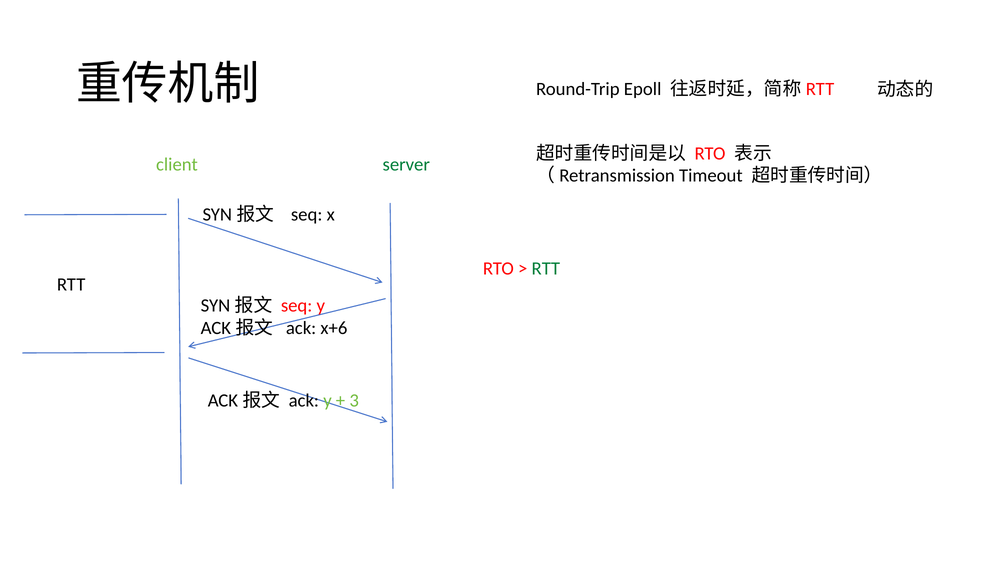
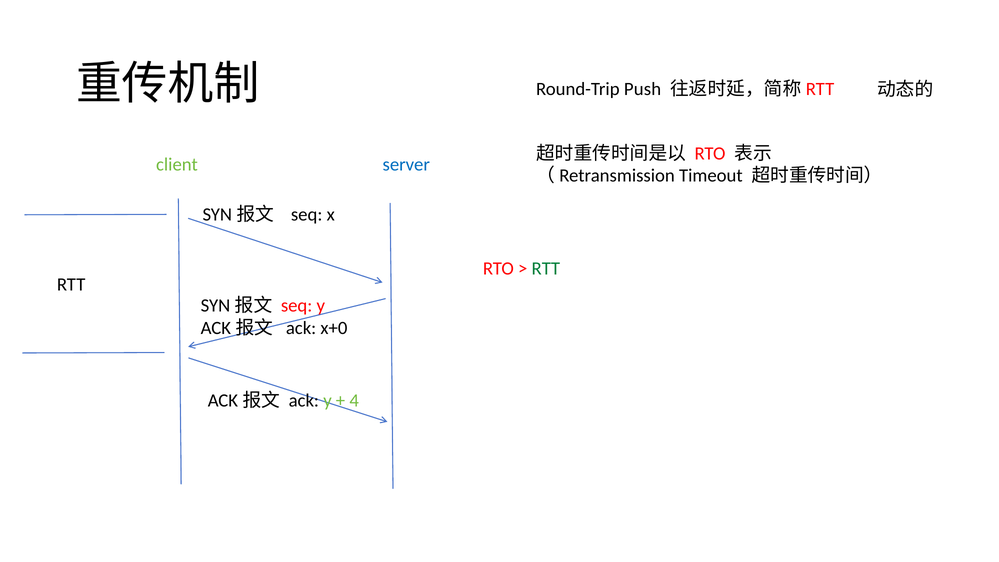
Epoll: Epoll -> Push (643, 89)
server colour: green -> blue (406, 165)
x+6: x+6 -> x+0 (334, 328)
3: 3 -> 4 (354, 401)
